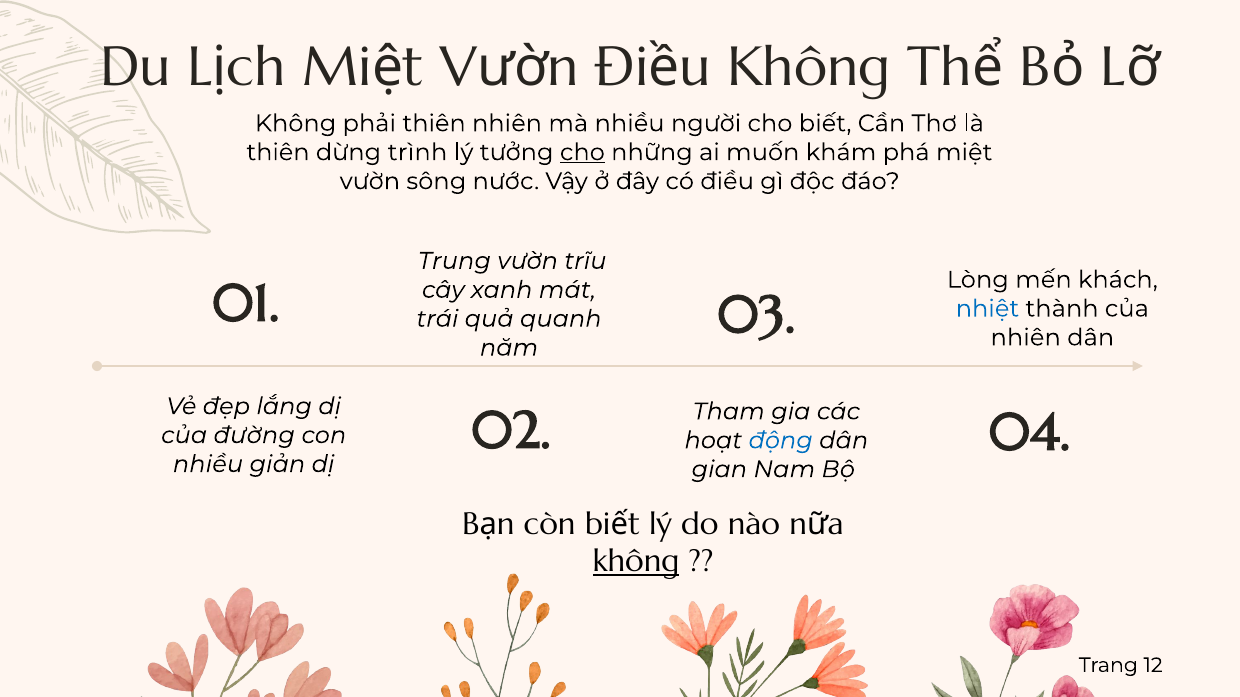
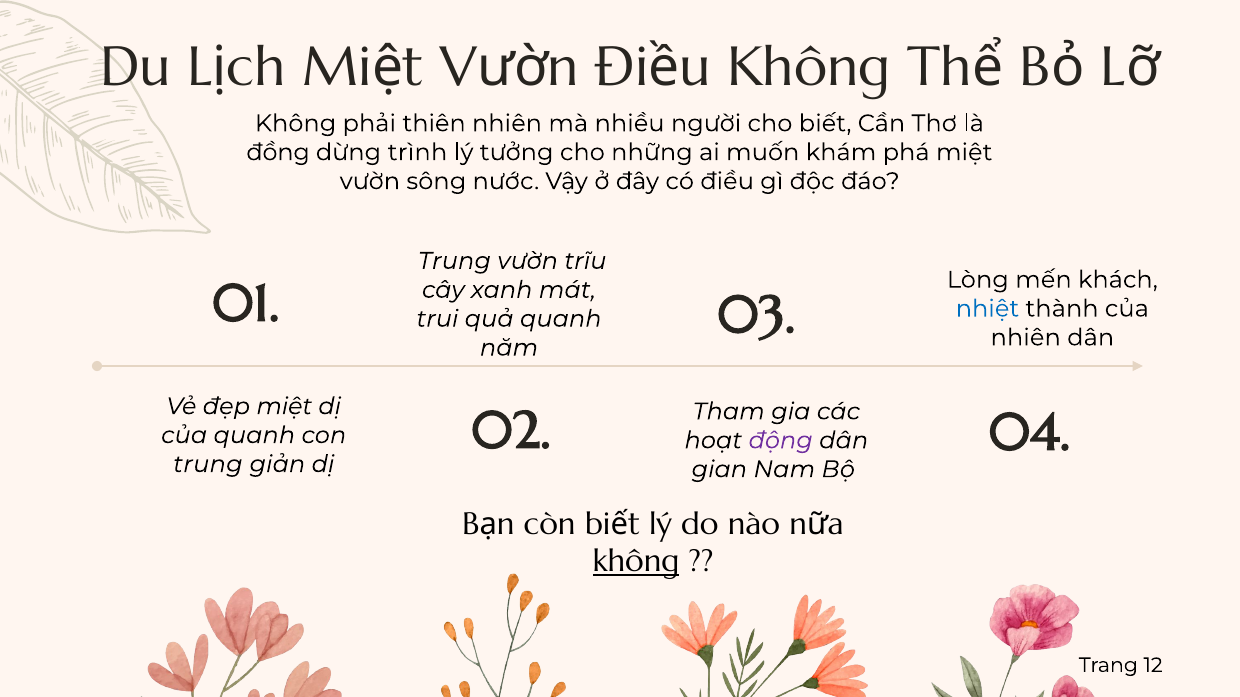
thiên: thiên -> đồng (278, 152)
cho underline: present -> none (582, 152)
trái: trái -> trui (437, 319)
đẹp lắng: lắng -> miệt (284, 407)
của đường: đường -> quanh (254, 436)
động colour: blue -> purple (781, 441)
nhiều: nhiều -> trung (208, 464)
